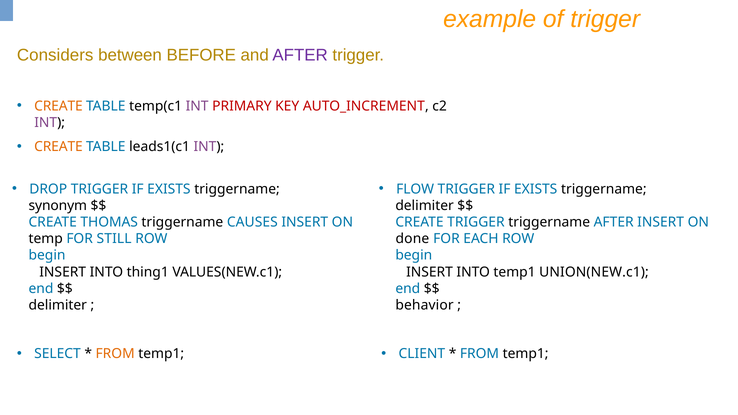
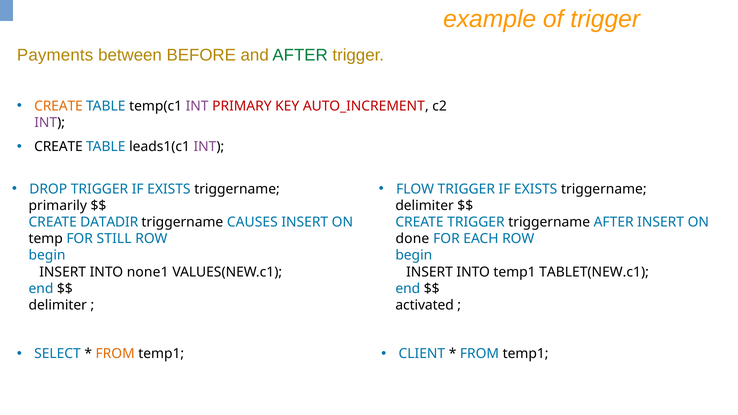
Considers: Considers -> Payments (55, 55)
AFTER colour: purple -> green (300, 55)
CREATE colour: orange -> black (58, 147)
synonym: synonym -> primarily (58, 206)
THOMAS: THOMAS -> DATADIR (109, 222)
thing1: thing1 -> none1 (148, 272)
UNION(NEW.c1: UNION(NEW.c1 -> TABLET(NEW.c1 (594, 272)
behavior: behavior -> activated (425, 305)
